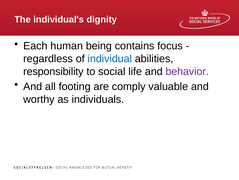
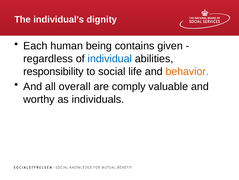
focus: focus -> given (170, 46)
behavior colour: purple -> orange (187, 71)
footing: footing -> overall (75, 86)
